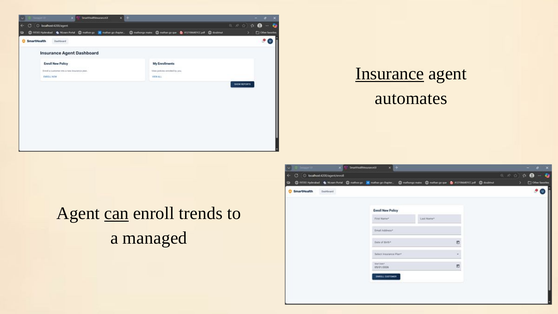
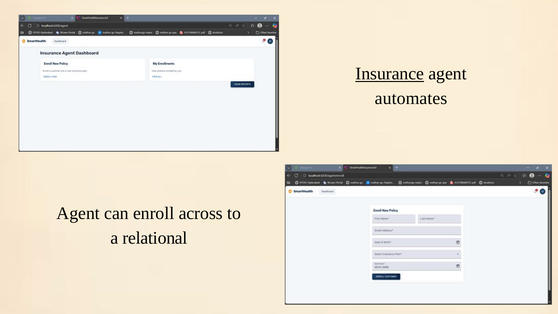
can underline: present -> none (116, 213)
trends: trends -> across (201, 213)
managed: managed -> relational (155, 238)
